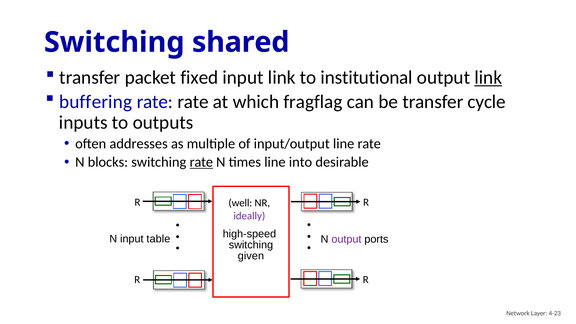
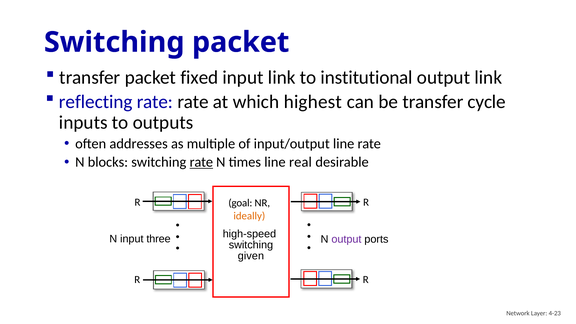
Switching shared: shared -> packet (241, 42)
link underline: present -> none (488, 78)
buffering: buffering -> reflecting (96, 102)
fragflag: fragflag -> highest (313, 102)
into: into -> real (300, 162)
well: well -> goal (240, 203)
ideally colour: purple -> orange (249, 216)
table: table -> three (159, 239)
